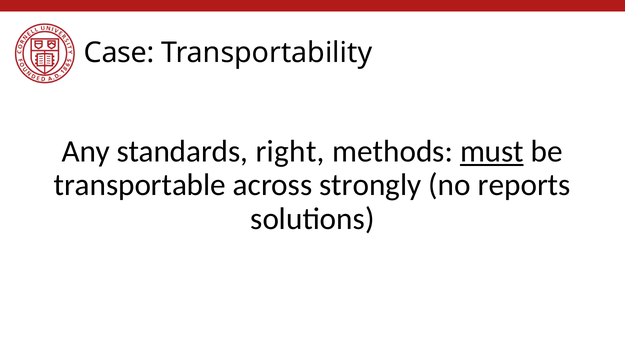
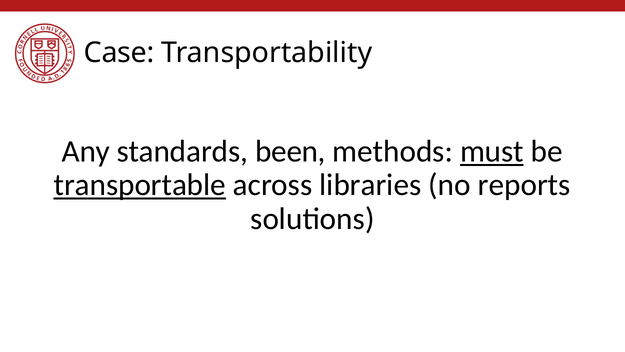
right: right -> been (291, 151)
transportable underline: none -> present (140, 185)
strongly: strongly -> libraries (370, 185)
